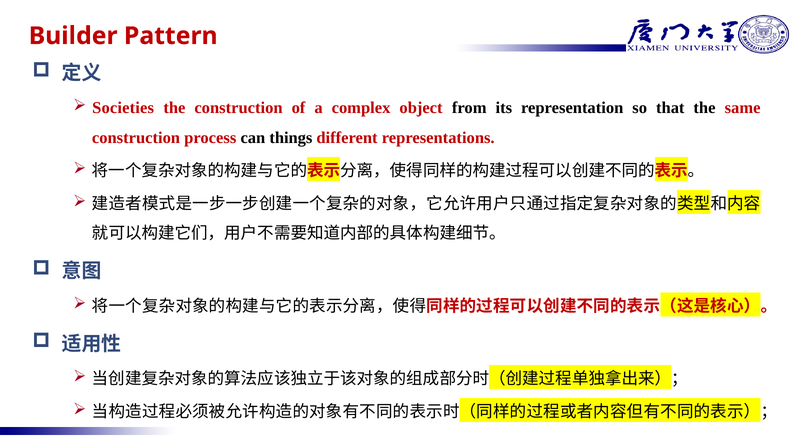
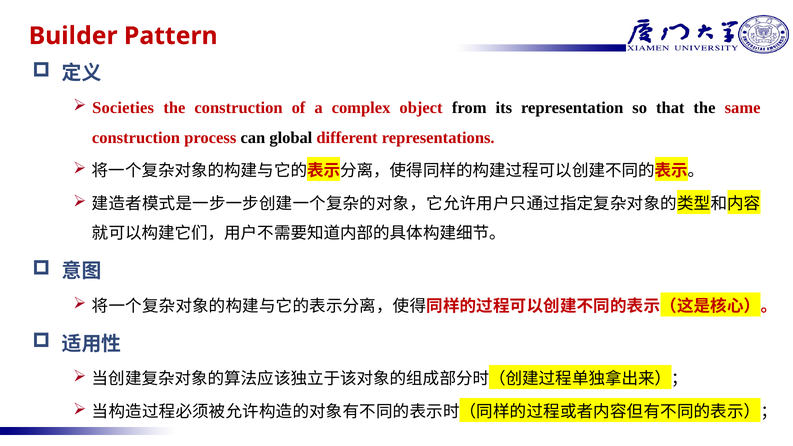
things: things -> global (291, 138)
